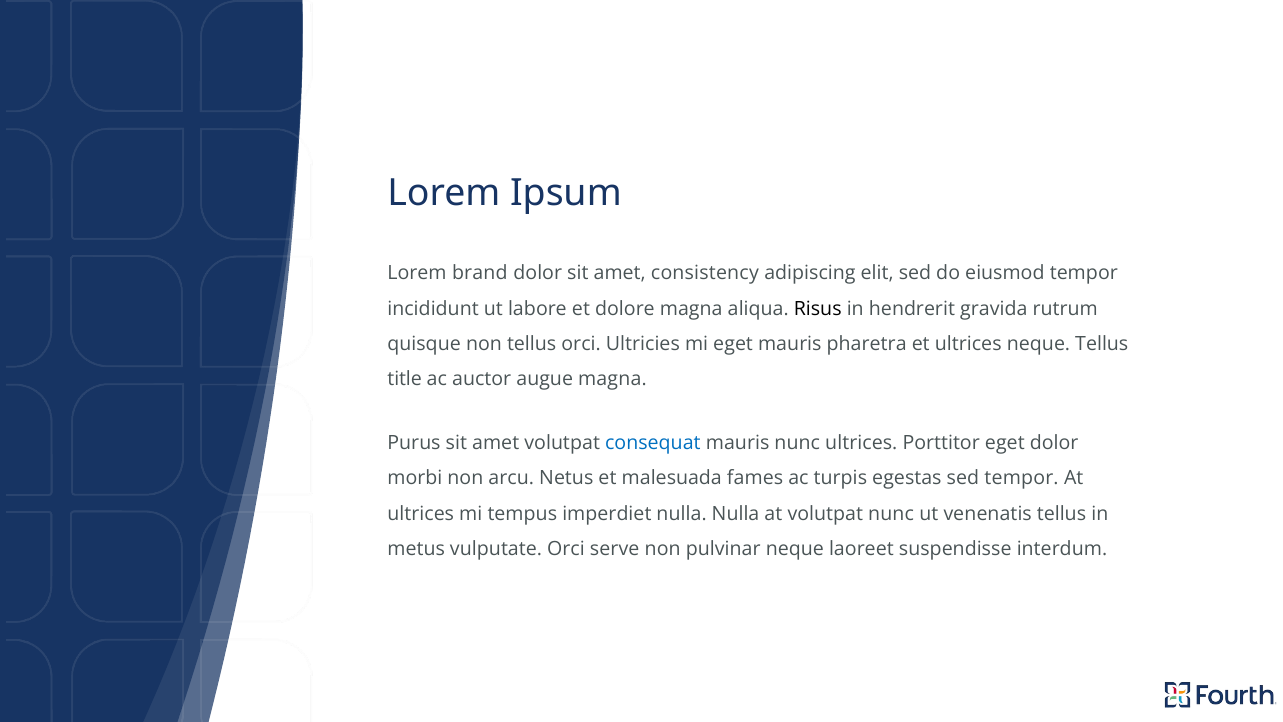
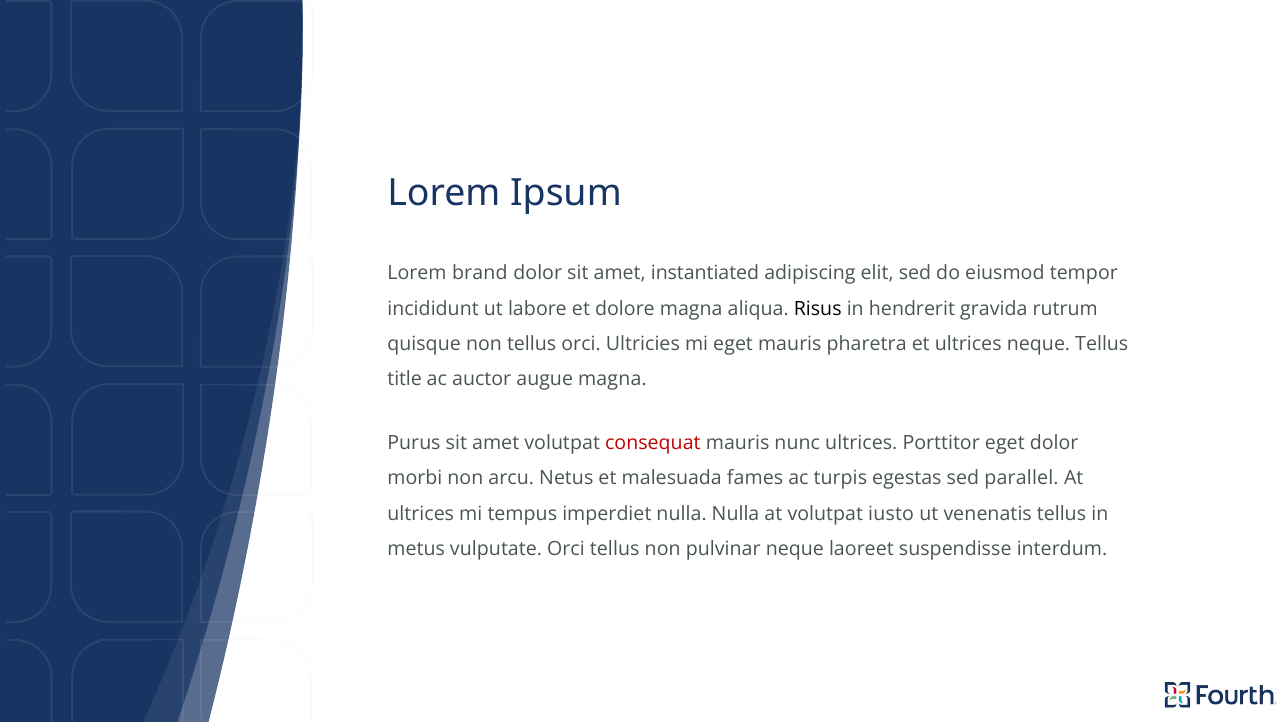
consistency: consistency -> instantiated (705, 273)
consequat colour: blue -> red (653, 443)
sed tempor: tempor -> parallel (1022, 478)
volutpat nunc: nunc -> iusto (891, 514)
Orci serve: serve -> tellus (615, 549)
